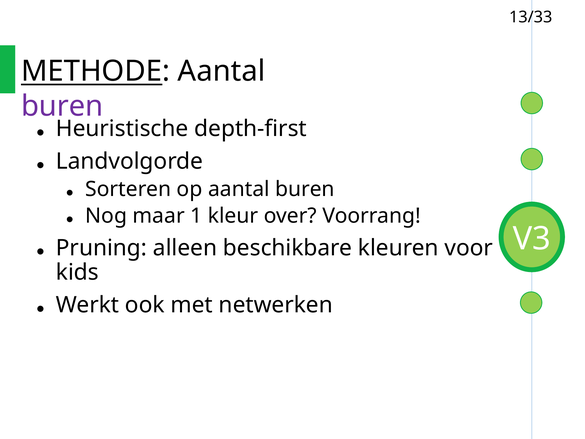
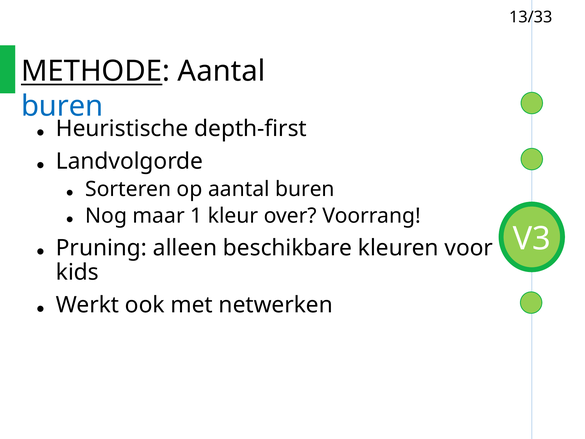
buren colour: purple -> blue (62, 106)
